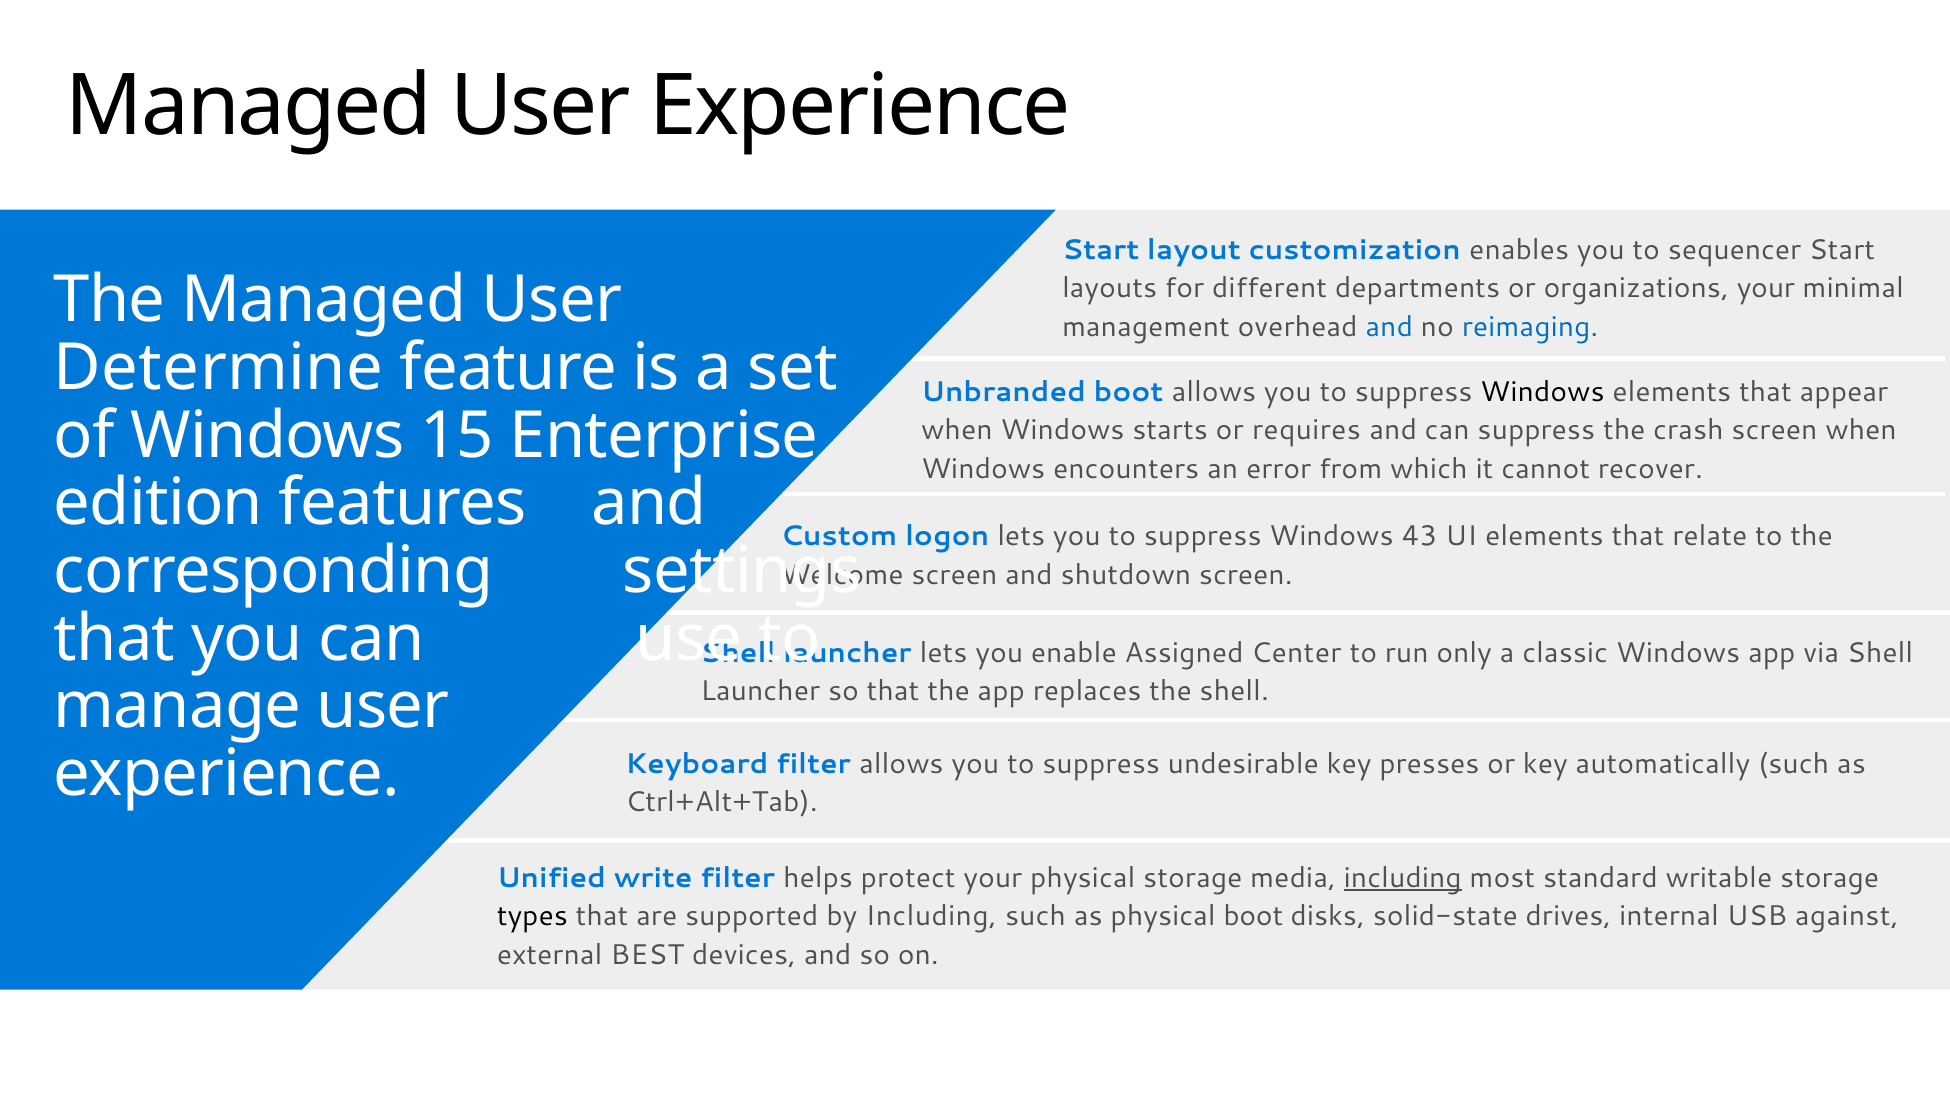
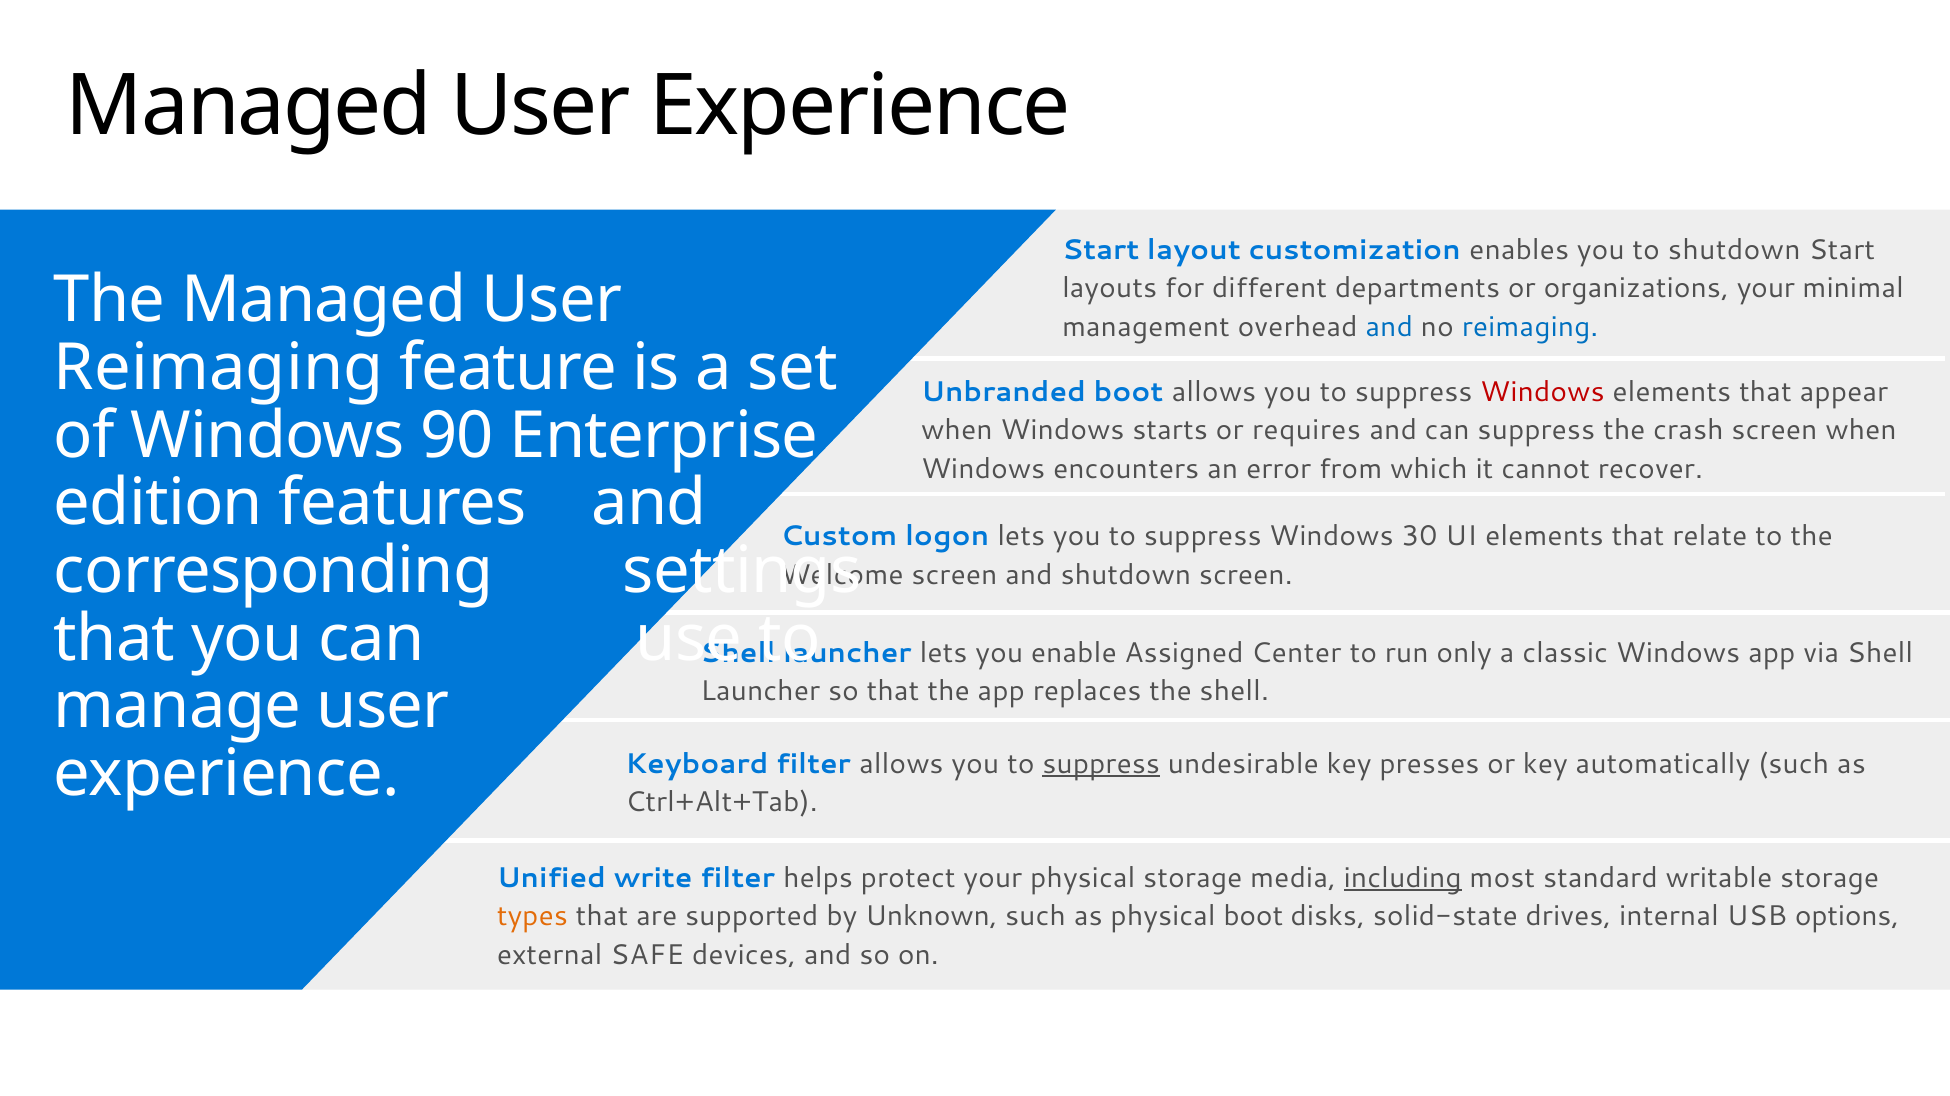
to sequencer: sequencer -> shutdown (1734, 250)
Determine: Determine -> Reimaging (219, 368)
Windows colour: black -> red (1542, 392)
15: 15 -> 90 (457, 436)
43: 43 -> 30 (1419, 537)
suppress underline: none -> present (1101, 764)
types colour: black -> orange (532, 917)
by Including: Including -> Unknown (931, 917)
against: against -> options (1847, 917)
BEST: BEST -> SAFE (647, 955)
